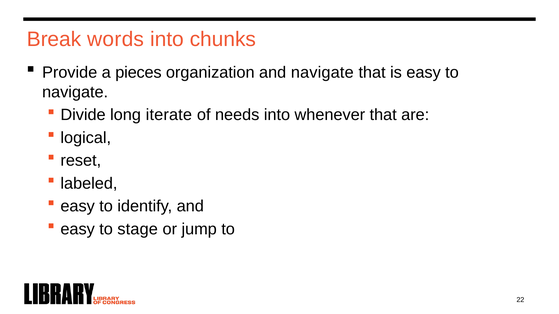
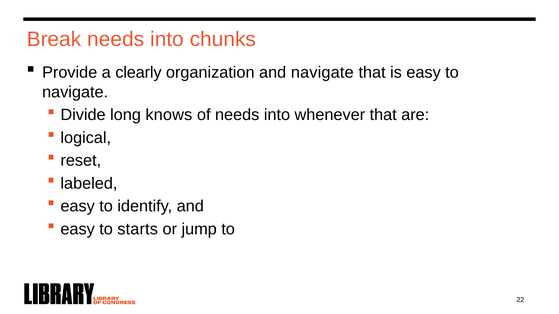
Break words: words -> needs (116, 39)
pieces: pieces -> clearly (138, 73)
iterate: iterate -> knows (169, 115)
stage: stage -> starts (138, 229)
